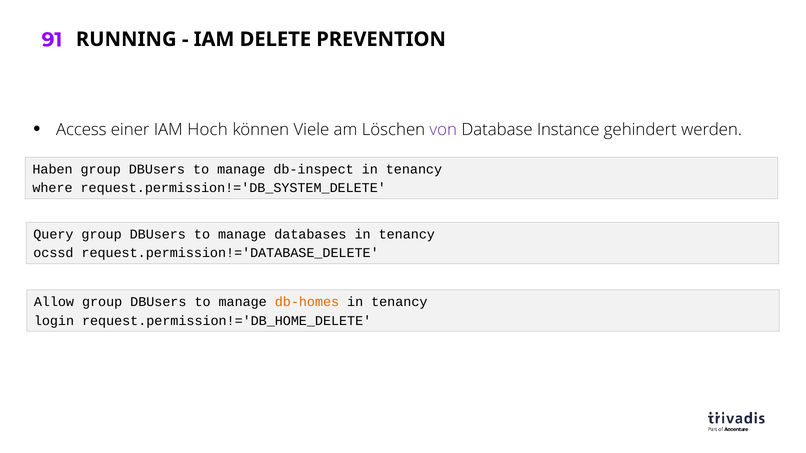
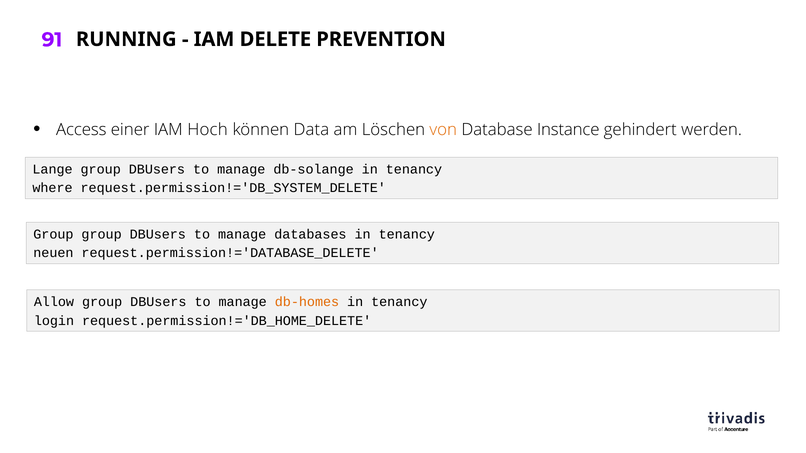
Viele: Viele -> Data (311, 130)
von colour: purple -> orange (443, 130)
Haben: Haben -> Lange (53, 170)
db-inspect: db-inspect -> db-solange (314, 170)
Query: Query -> Group (53, 234)
ocssd: ocssd -> neuen (53, 253)
